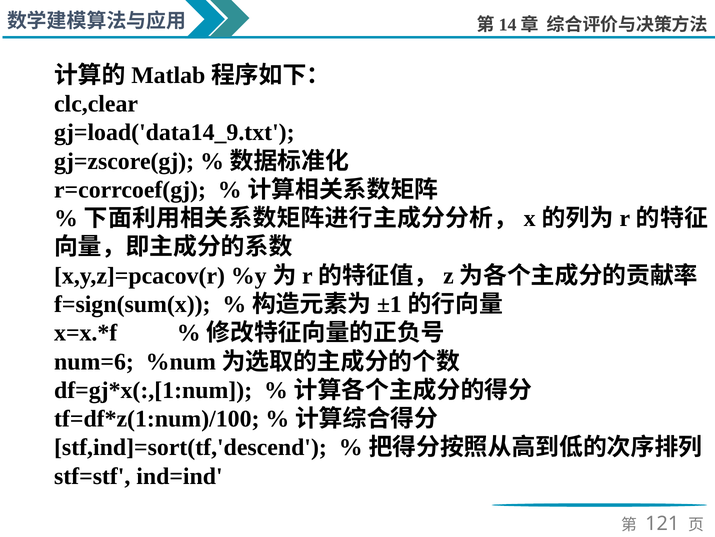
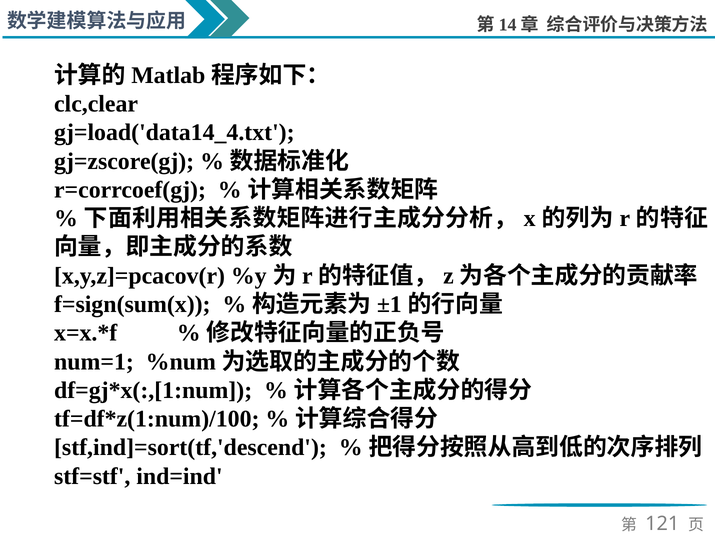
gj=load('data14_9.txt: gj=load('data14_9.txt -> gj=load('data14_4.txt (174, 132)
num=6: num=6 -> num=1 (94, 361)
